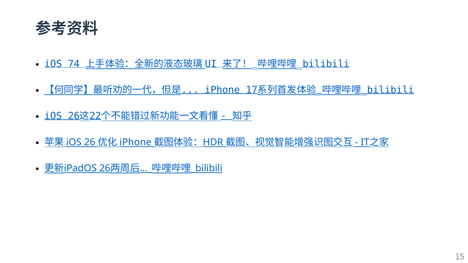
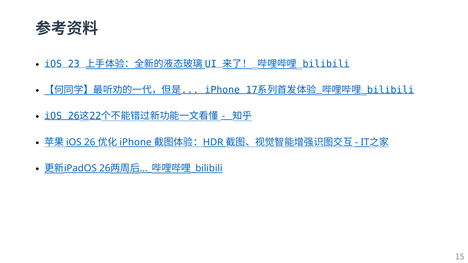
74: 74 -> 23 (74, 64)
